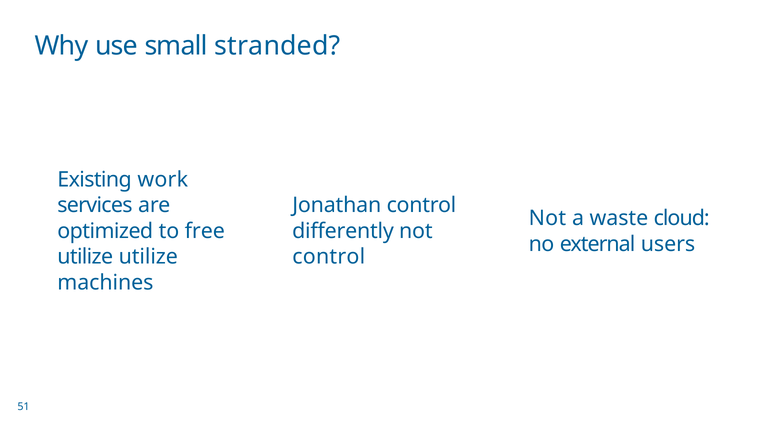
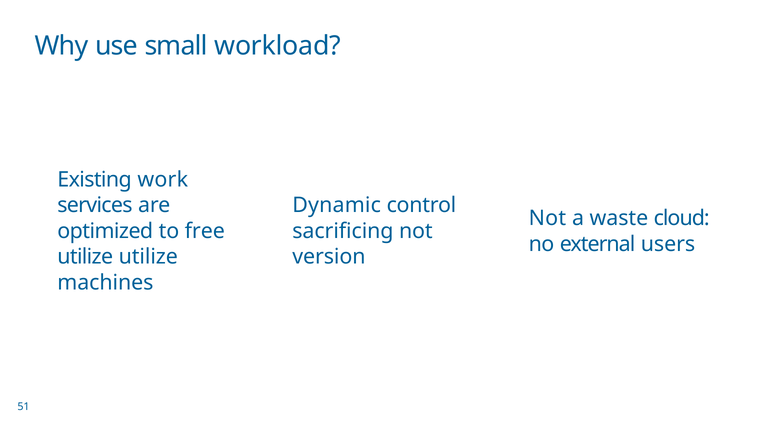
stranded: stranded -> workload (278, 46)
Jonathan: Jonathan -> Dynamic (337, 205)
differently: differently -> sacrificing (343, 231)
control: control -> version (329, 257)
